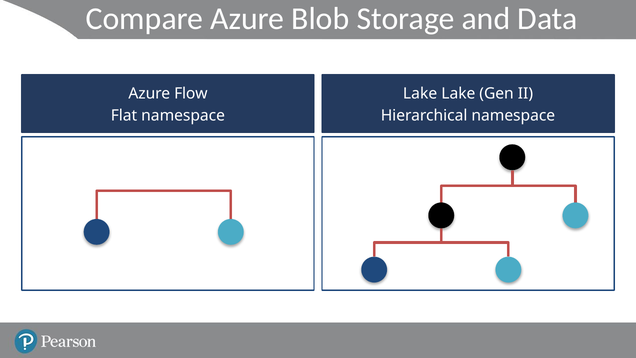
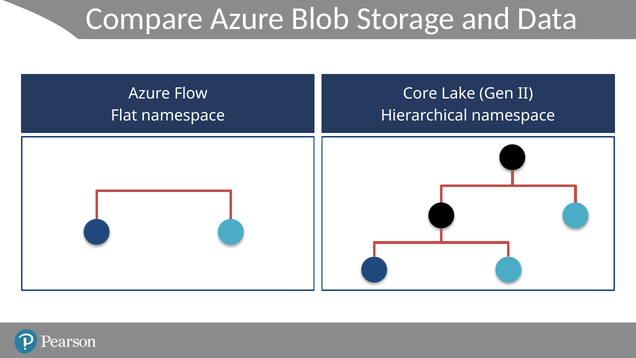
Lake: Lake -> Core (420, 94)
